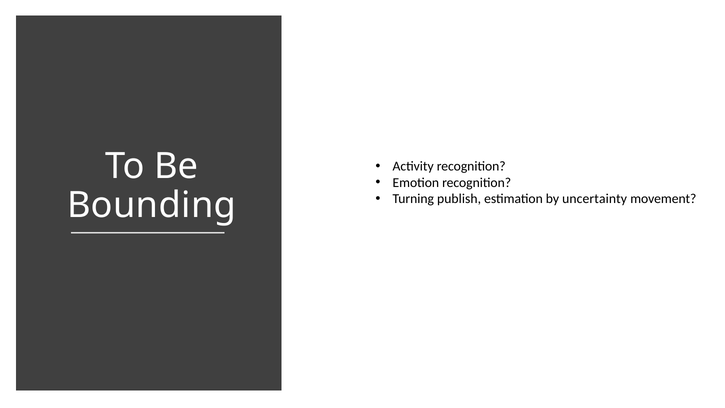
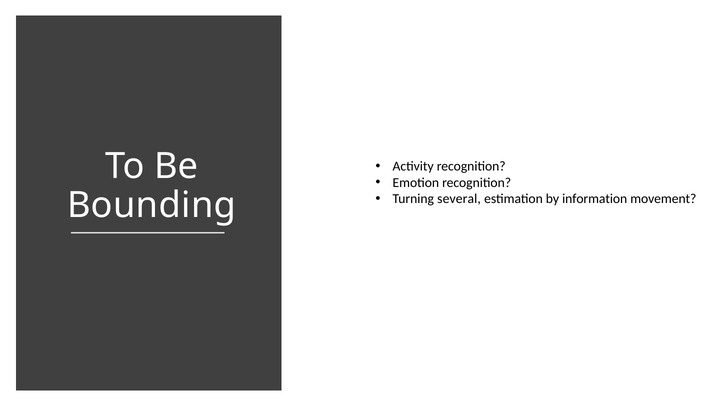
publish: publish -> several (459, 199)
uncertainty: uncertainty -> information (595, 199)
